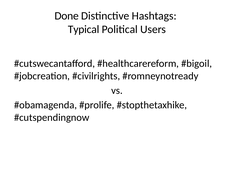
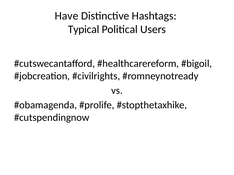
Done: Done -> Have (67, 16)
